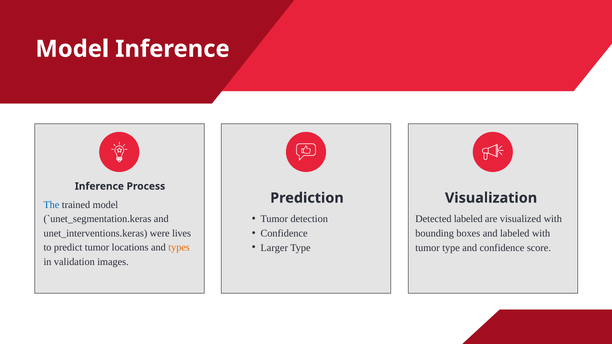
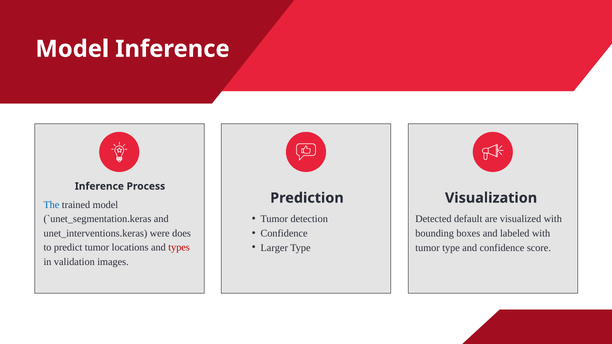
Detected labeled: labeled -> default (468, 219)
lives: lives -> does (182, 233)
types colour: orange -> red (179, 248)
